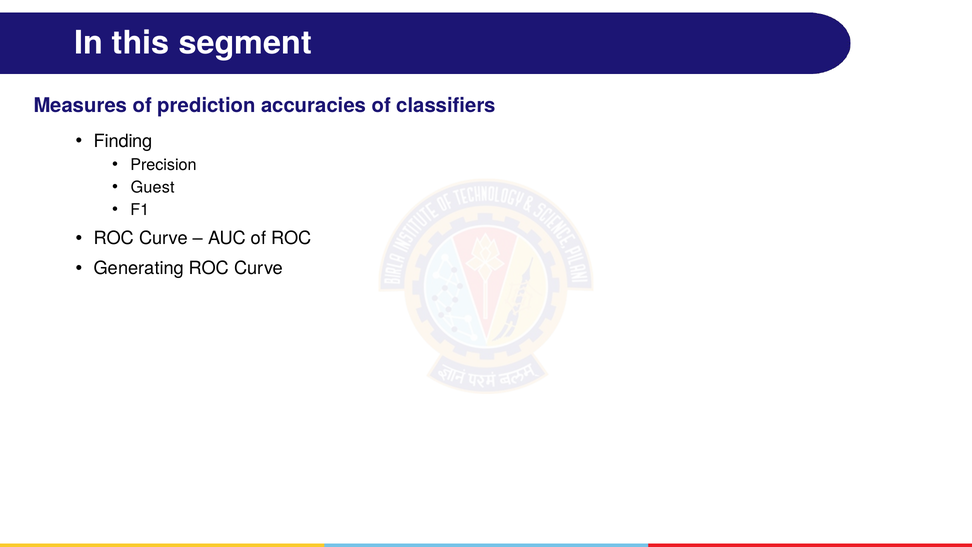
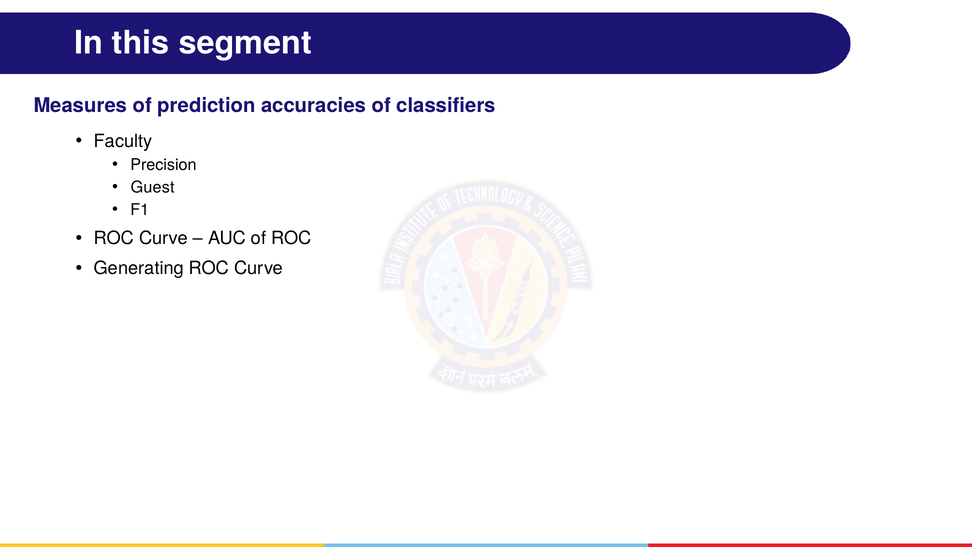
Finding: Finding -> Faculty (123, 141)
